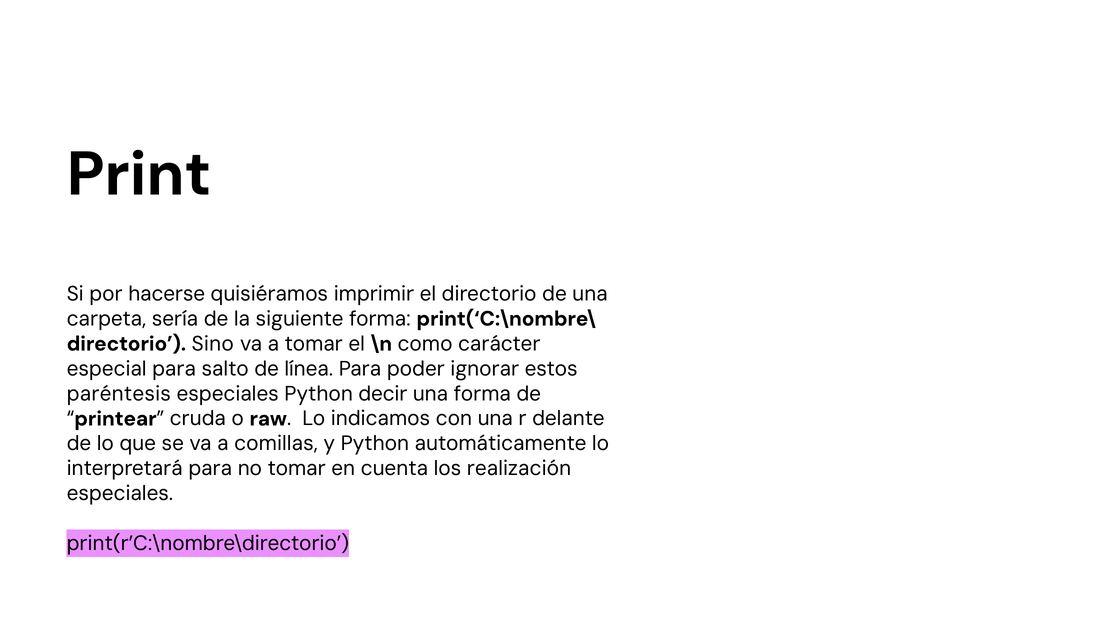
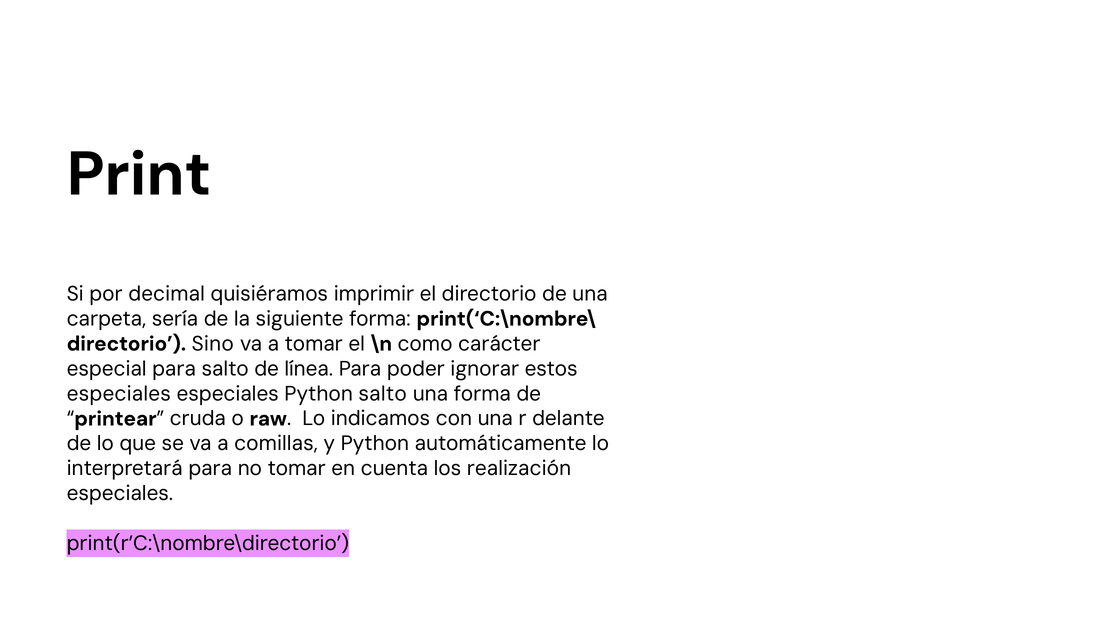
hacerse: hacerse -> decimal (167, 294)
paréntesis: paréntesis -> especiales (119, 394)
Python decir: decir -> salto (383, 394)
